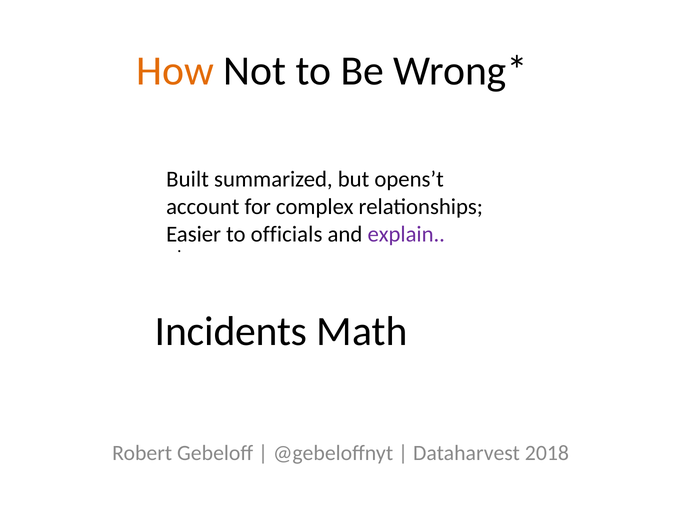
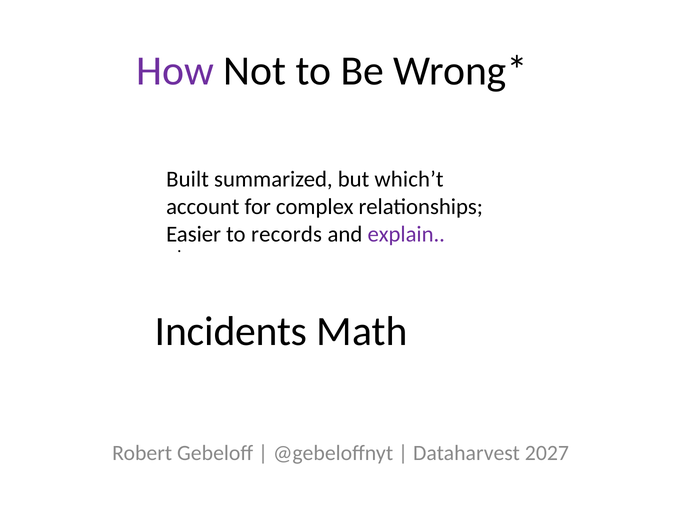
How colour: orange -> purple (175, 71)
opens’t: opens’t -> which’t (409, 179)
officials: officials -> records (287, 234)
2018: 2018 -> 2027 (547, 452)
